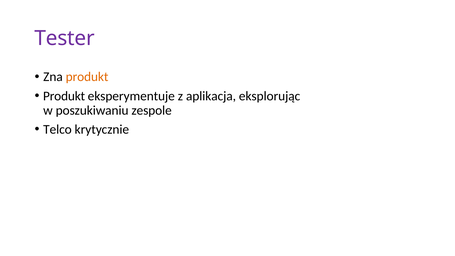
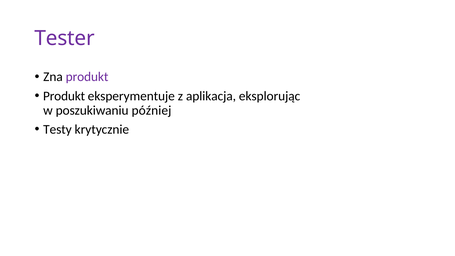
produkt colour: orange -> purple (87, 77)
zespole: zespole -> później (151, 110)
Telco: Telco -> Testy (57, 129)
